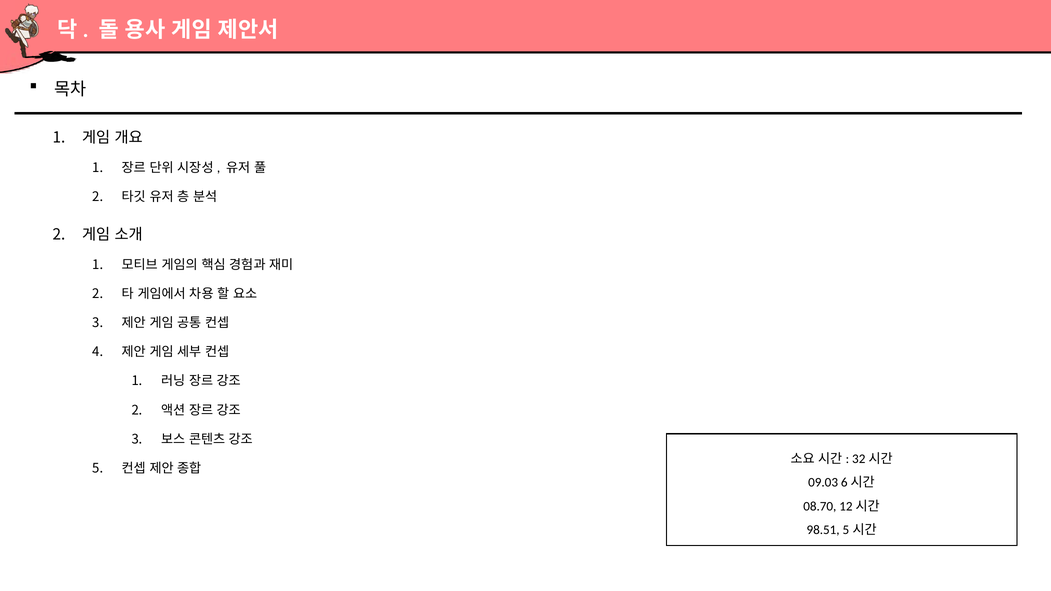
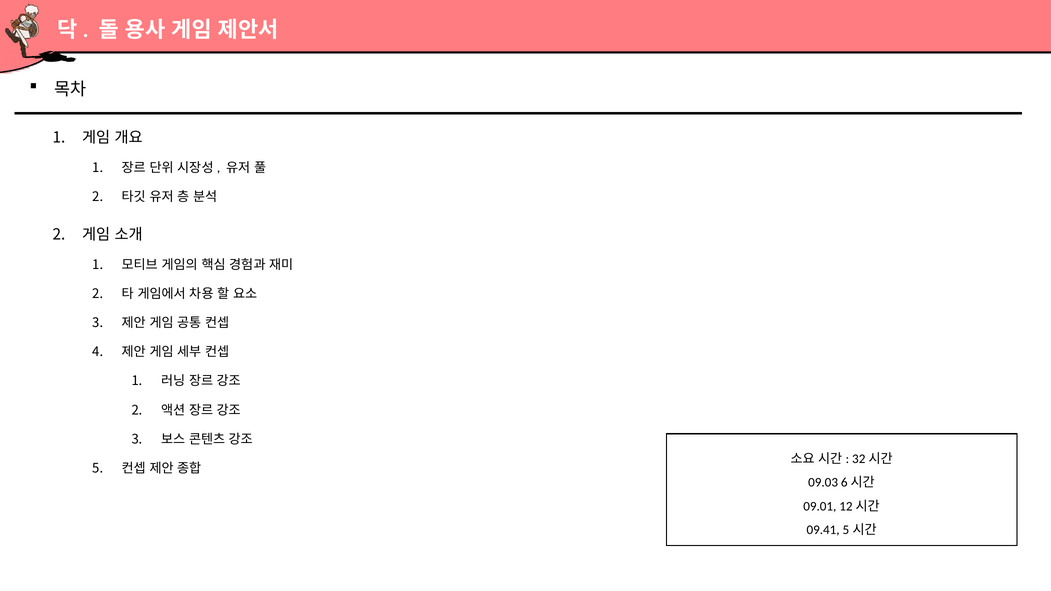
08.70: 08.70 -> 09.01 (820, 506)
98.51: 98.51 -> 09.41 (823, 530)
